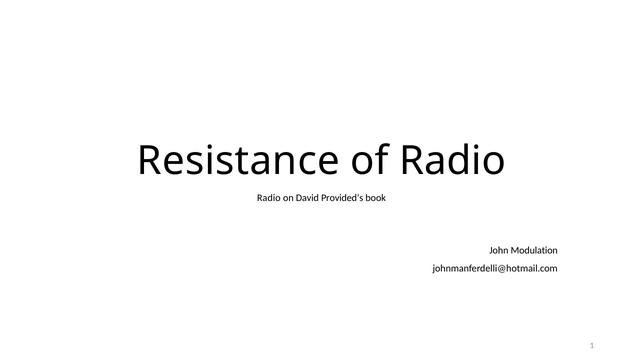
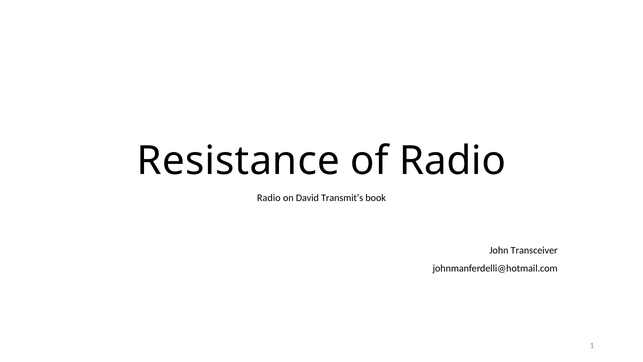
Provided’s: Provided’s -> Transmit’s (342, 198)
Modulation: Modulation -> Transceiver (534, 250)
